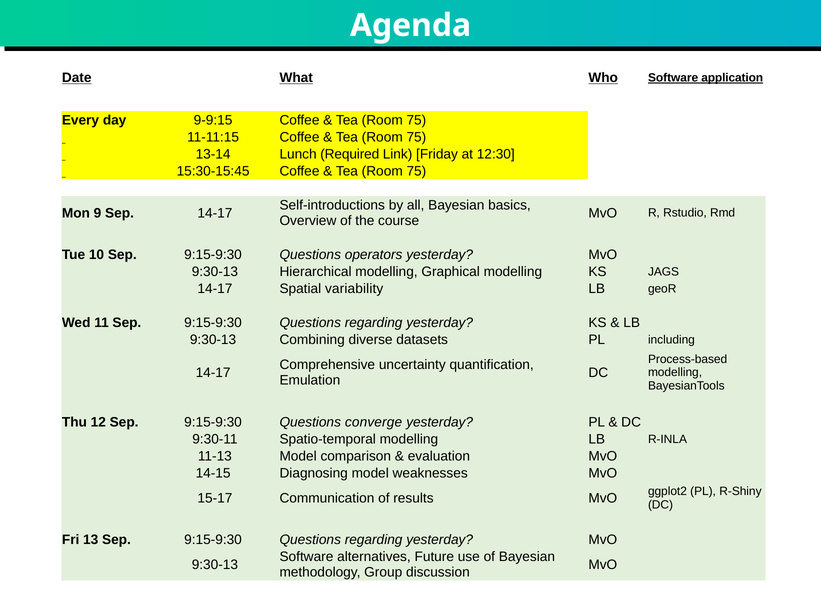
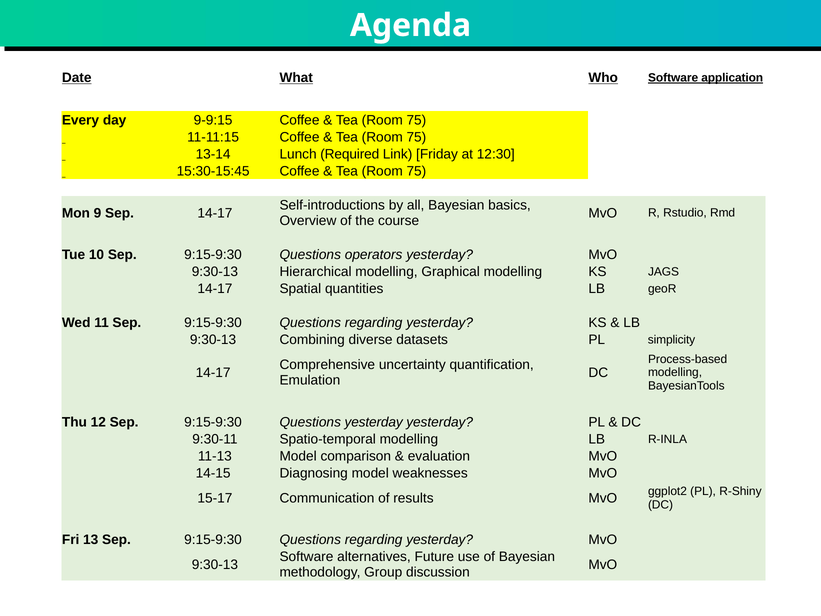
variability: variability -> quantities (354, 289)
including: including -> simplicity (671, 340)
Questions converge: converge -> yesterday (374, 422)
